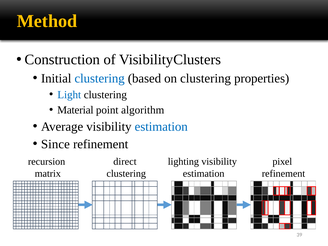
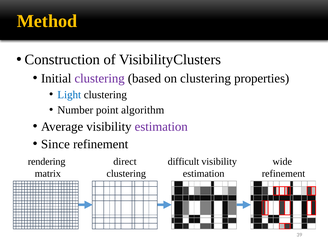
clustering colour: blue -> purple (100, 78)
Material: Material -> Number (75, 110)
estimation colour: blue -> purple (161, 127)
recursion: recursion -> rendering (47, 161)
lighting: lighting -> difficult (183, 161)
pixel: pixel -> wide (282, 161)
